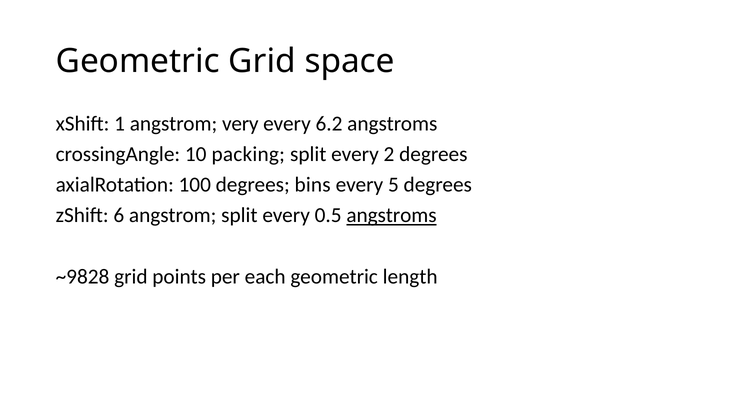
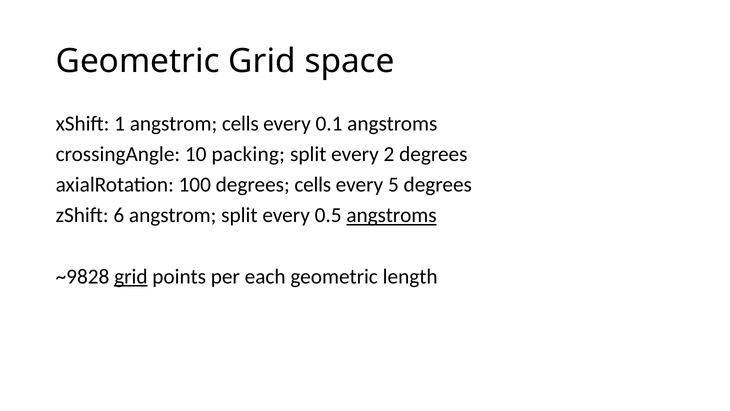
angstrom very: very -> cells (240, 123)
6.2: 6.2 -> 0.1 (329, 123)
degrees bins: bins -> cells (313, 185)
grid underline: none -> present (131, 276)
